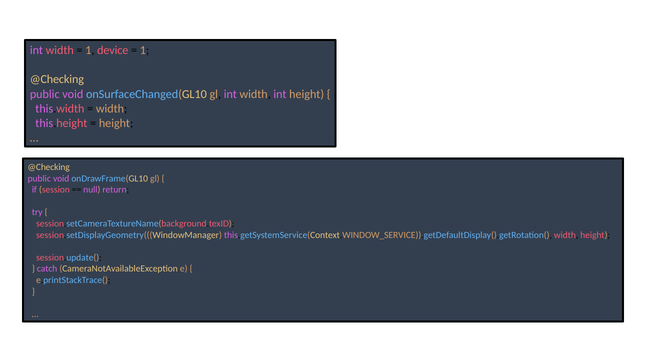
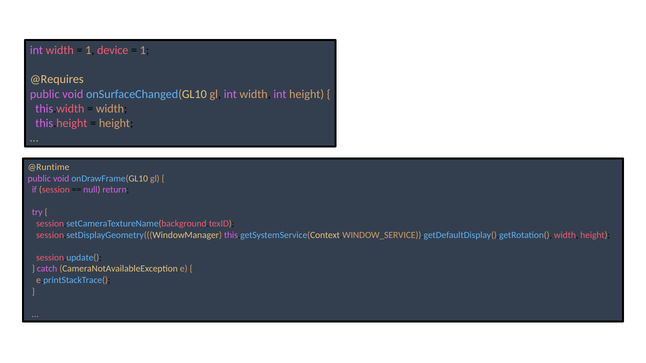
@Checking: @Checking -> @Requires (57, 80)
@Checking: @Checking -> @Runtime (49, 167)
